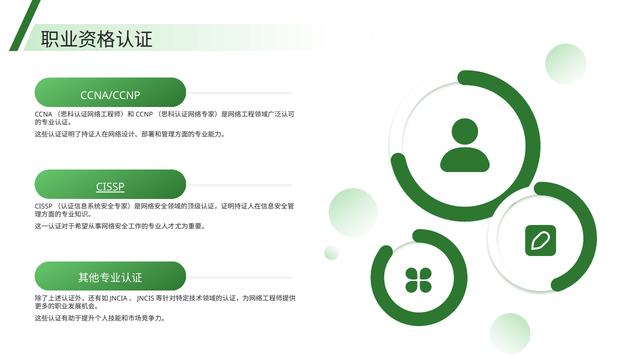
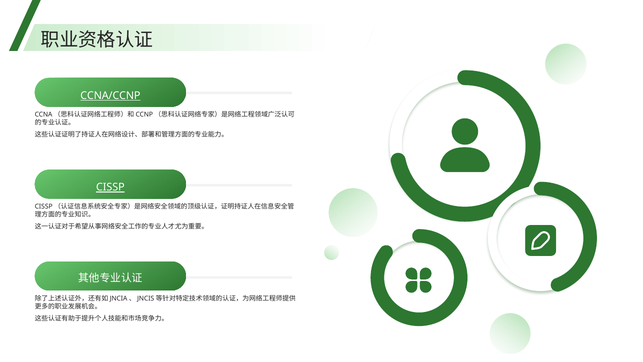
CCNA/CCNP underline: none -> present (110, 95)
